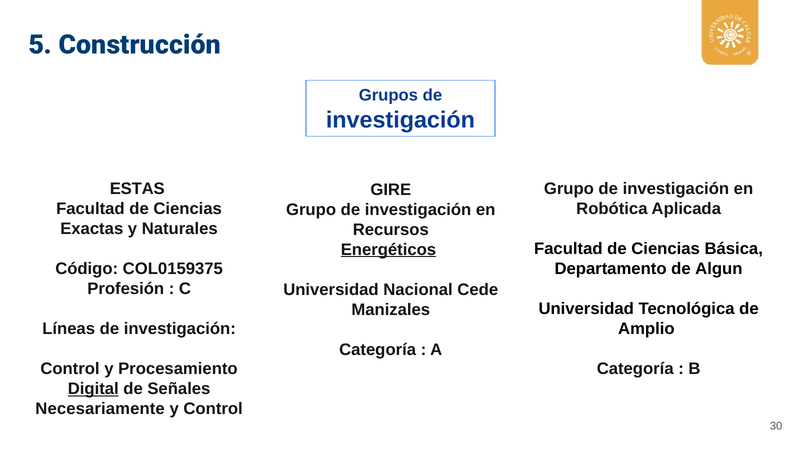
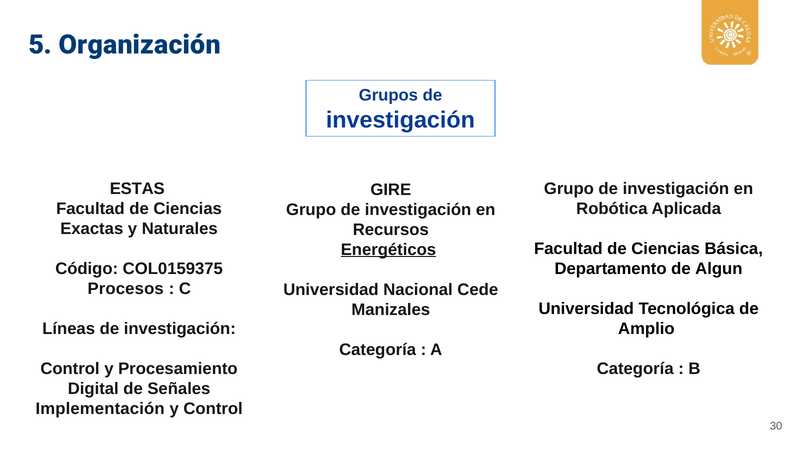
Construcción: Construcción -> Organización (140, 45)
Profesión: Profesión -> Procesos (126, 289)
Digital underline: present -> none (93, 389)
Necesariamente: Necesariamente -> Implementación (100, 409)
